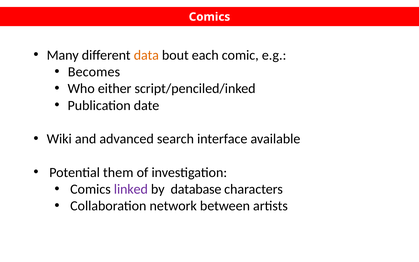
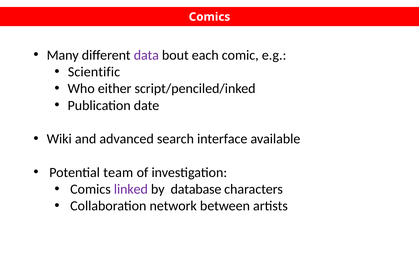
data colour: orange -> purple (146, 55)
Becomes: Becomes -> Scientific (94, 72)
them: them -> team (118, 172)
